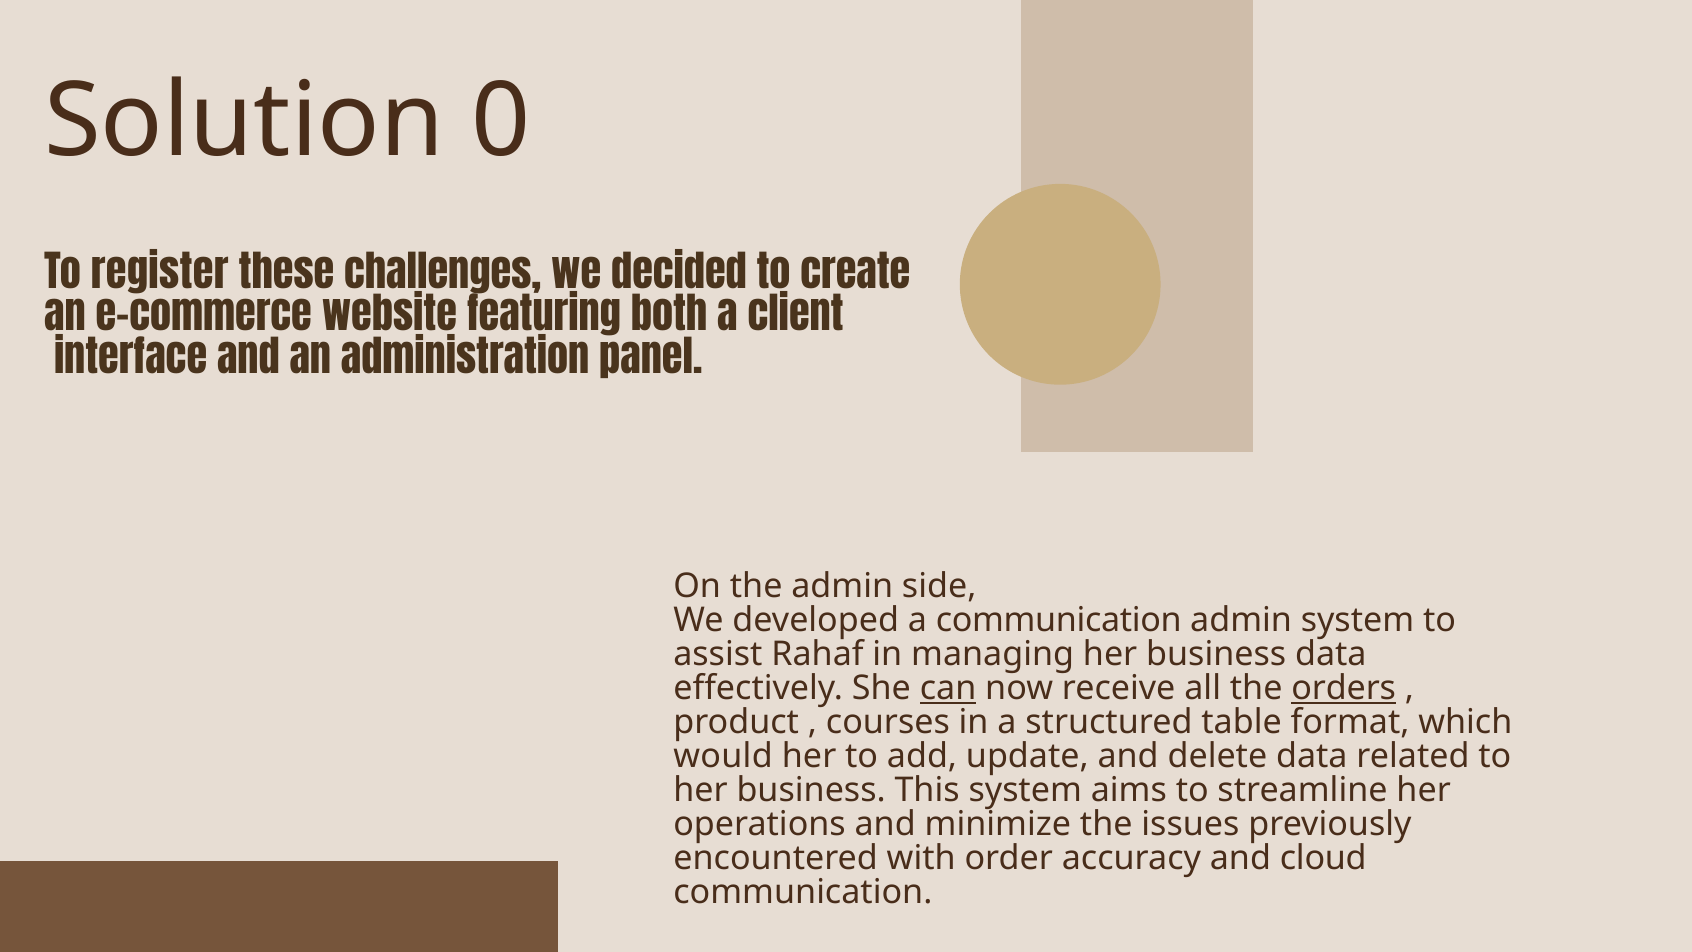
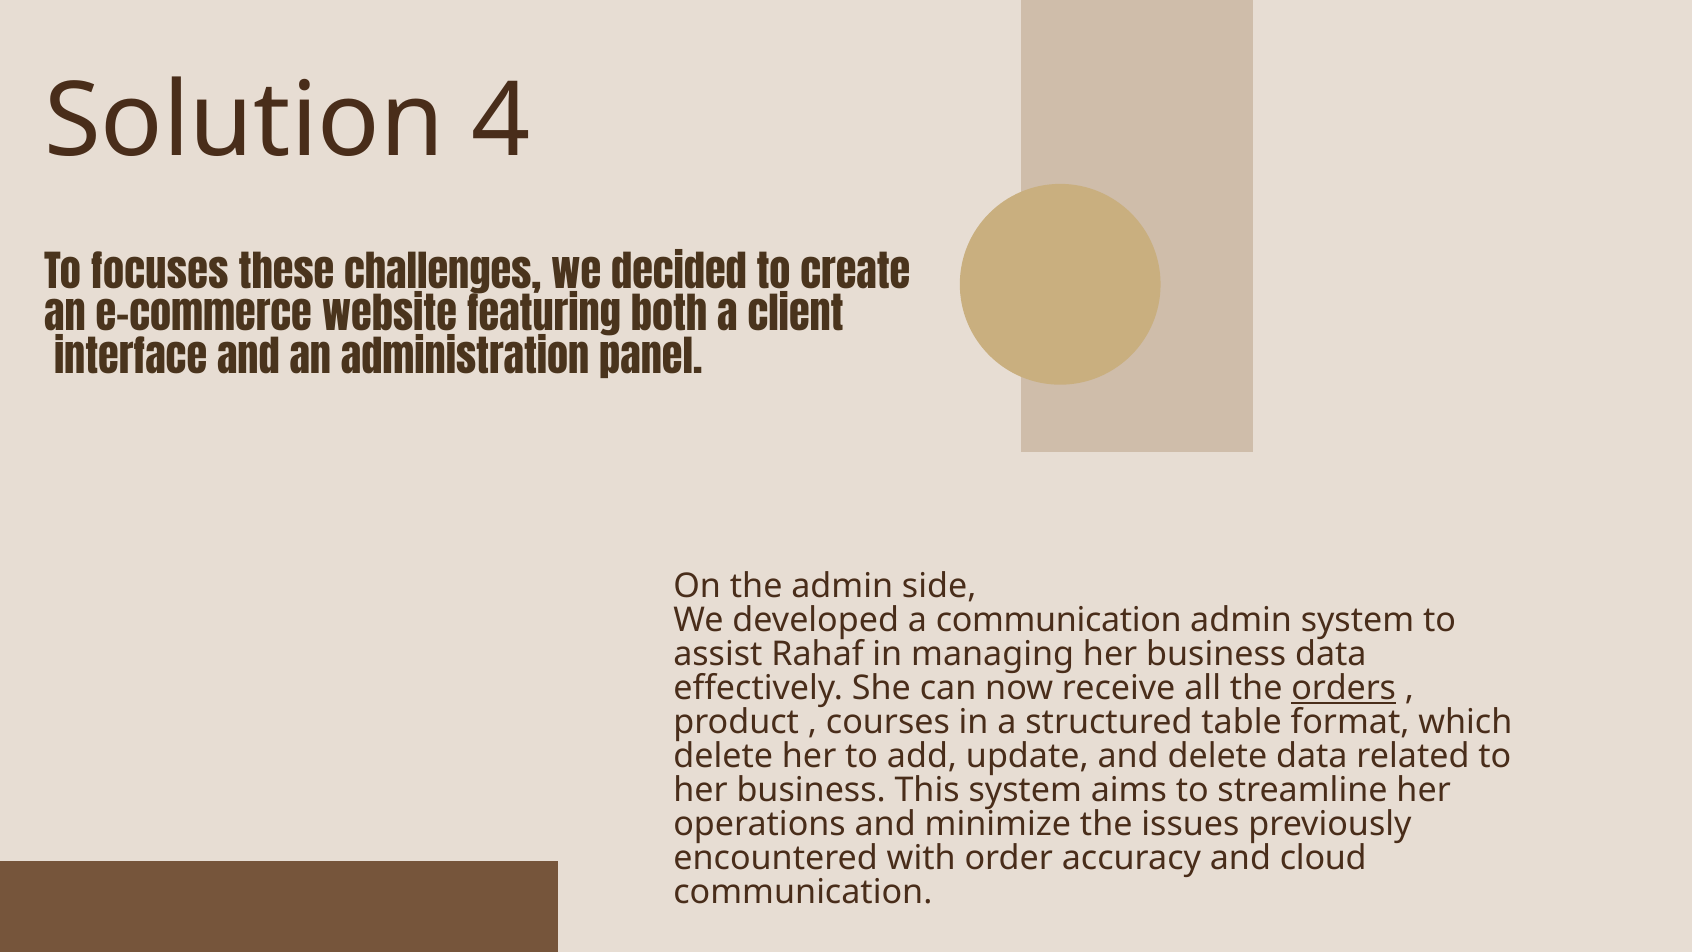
0: 0 -> 4 (501, 122)
register: register -> focuses (160, 274)
can underline: present -> none (948, 688)
would: would -> delete (723, 756)
